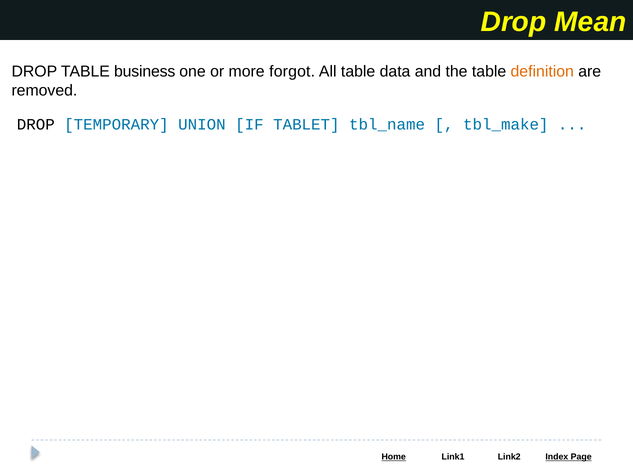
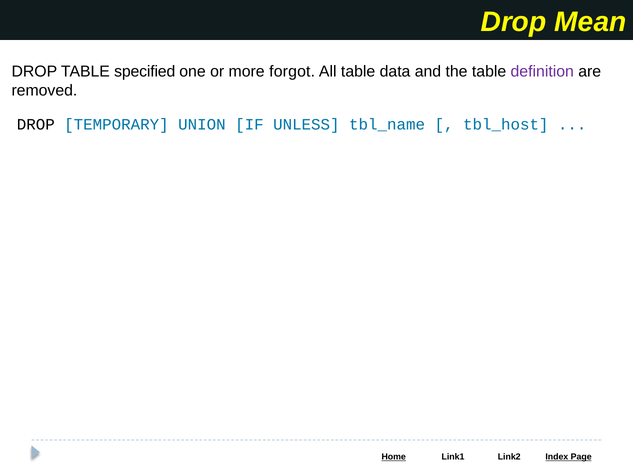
business: business -> specified (145, 72)
definition colour: orange -> purple (542, 72)
TABLET: TABLET -> UNLESS (306, 124)
tbl_make: tbl_make -> tbl_host (506, 124)
